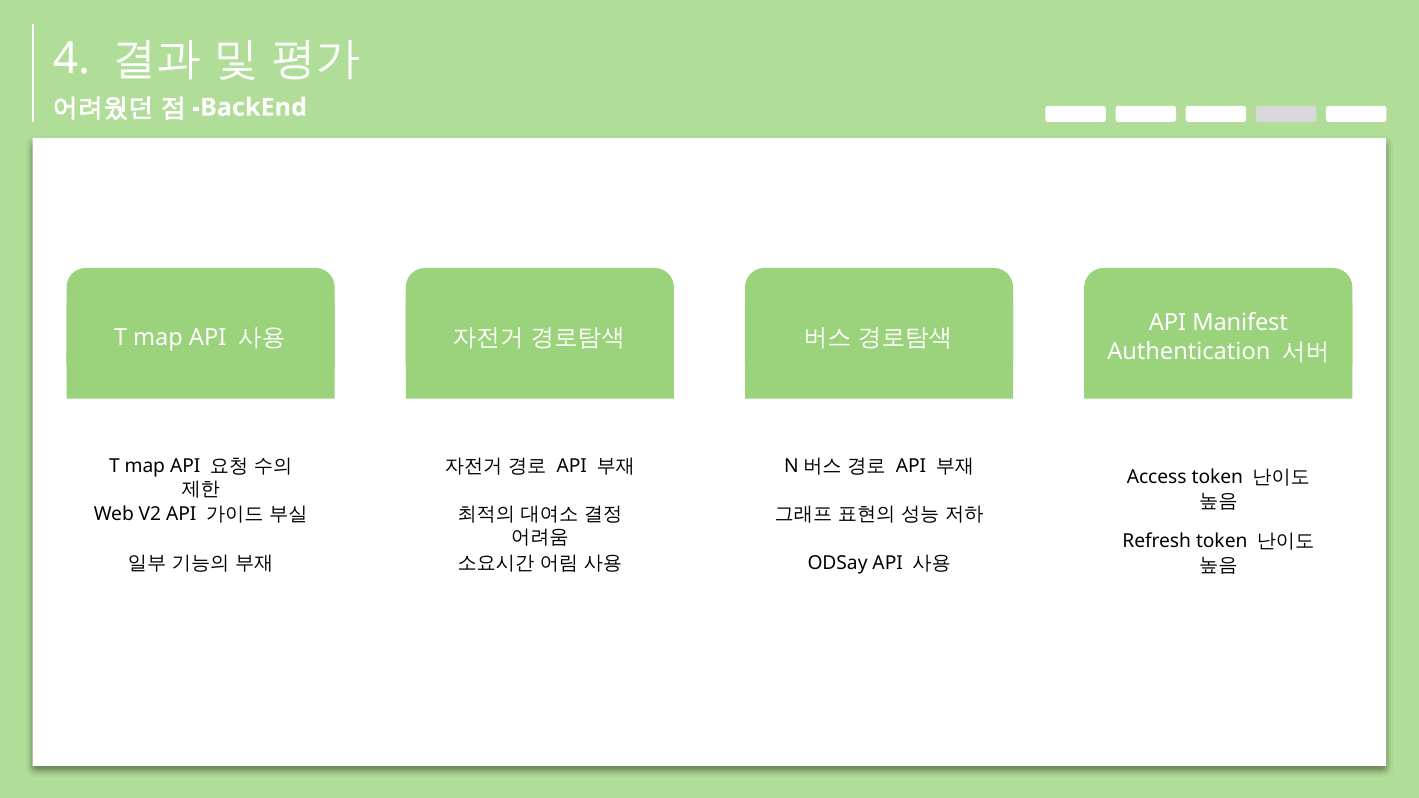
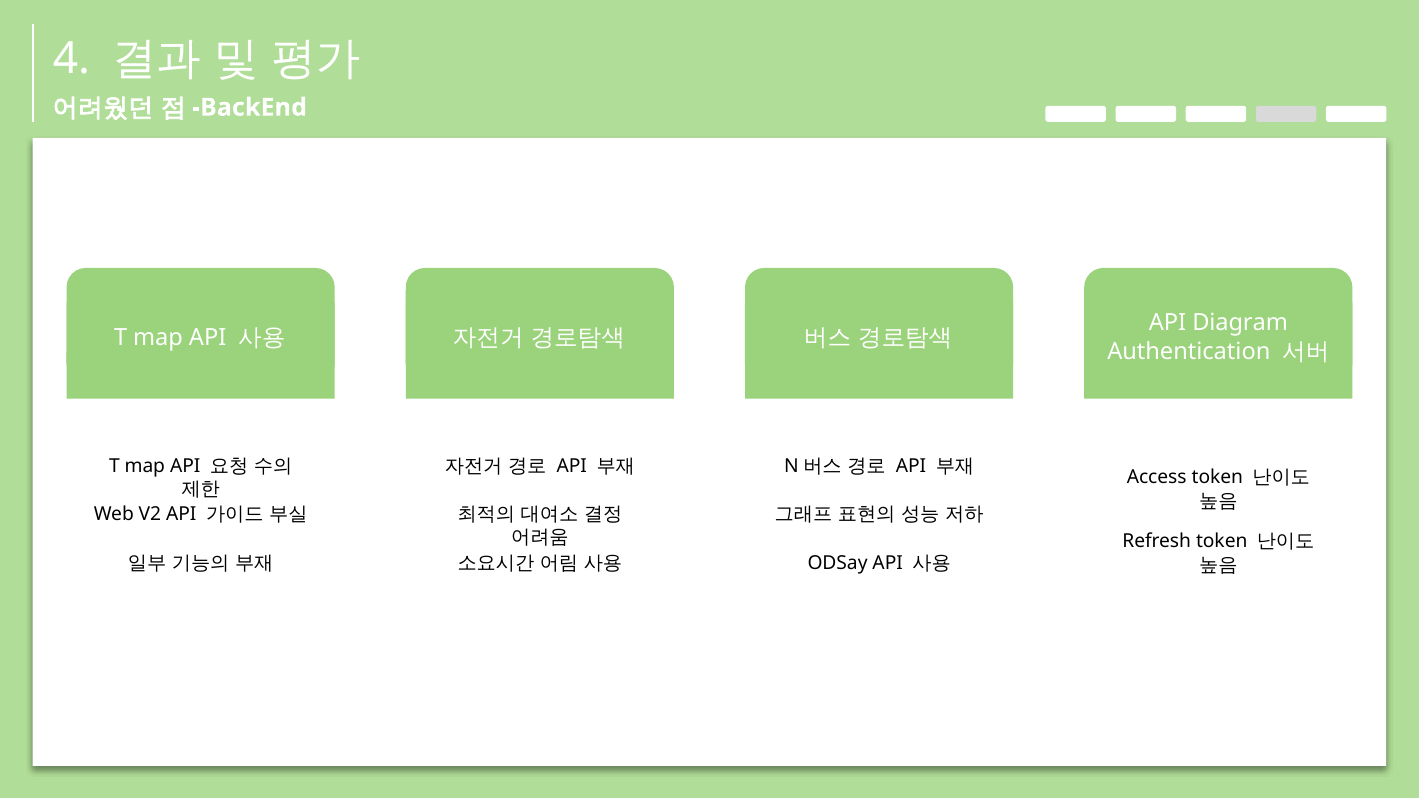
Manifest: Manifest -> Diagram (1240, 323)
